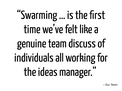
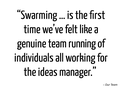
discuss: discuss -> running (82, 44)
